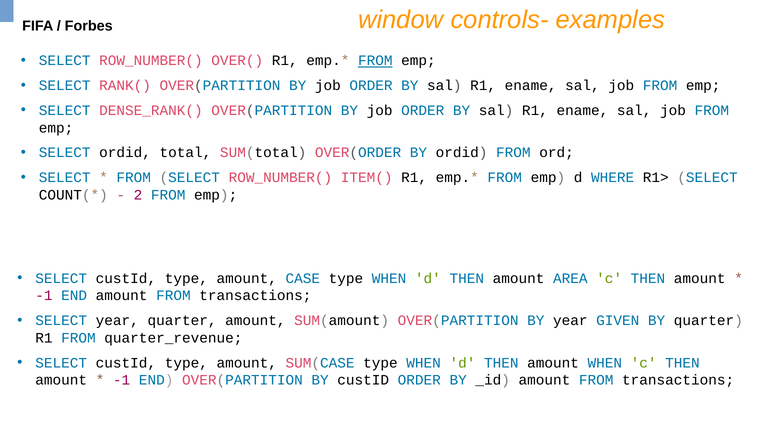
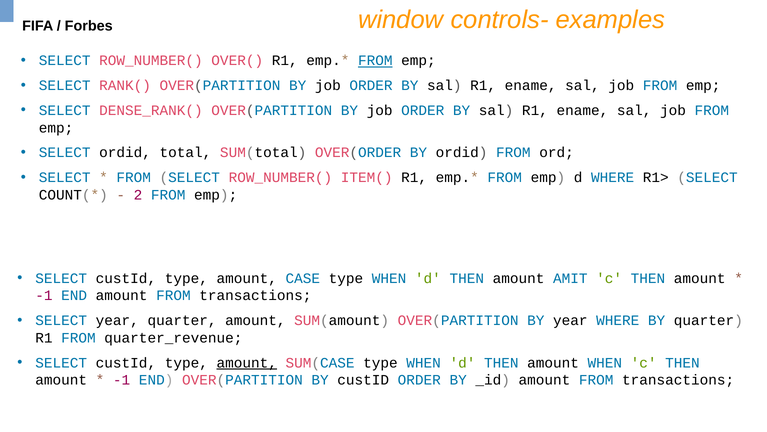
AREA: AREA -> AMIT (570, 278)
year GIVEN: GIVEN -> WHERE (618, 320)
amount underline: none -> present (247, 362)
